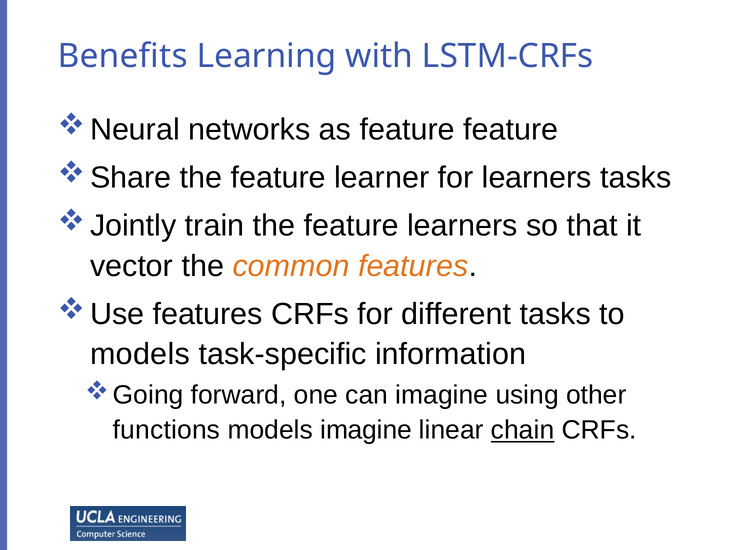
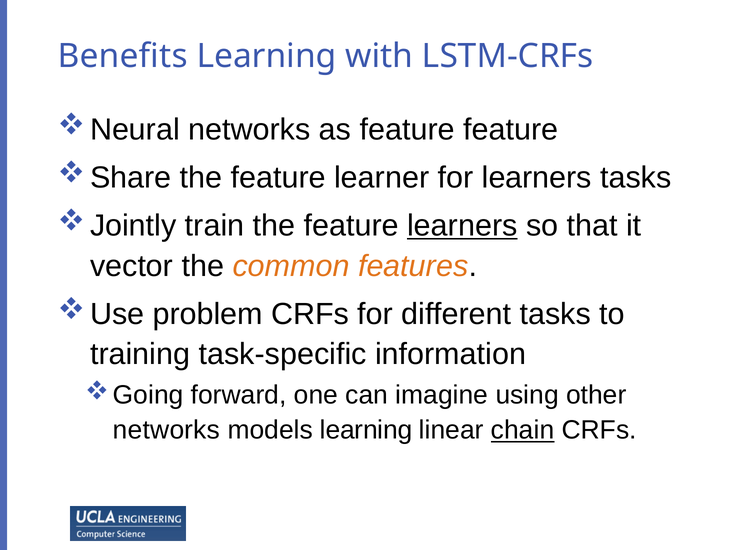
learners underline: none -> present (462, 226)
features: features -> problem (208, 314)
models: models -> training (140, 354)
functions: functions -> networks (167, 430)
models imagine: imagine -> learning (366, 430)
